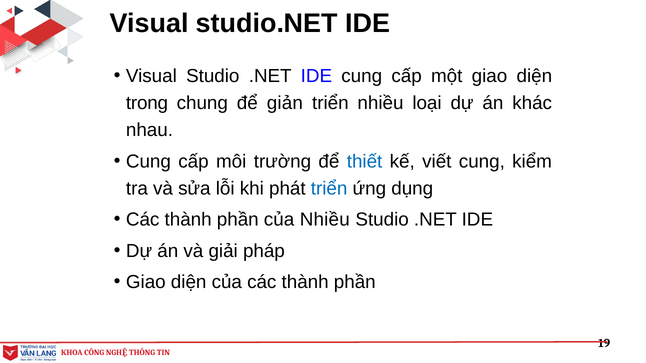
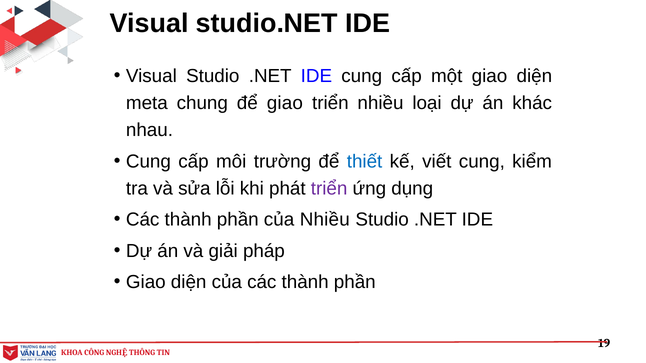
trong: trong -> meta (147, 103)
để giản: giản -> giao (285, 103)
triển colour: blue -> purple (329, 189)
